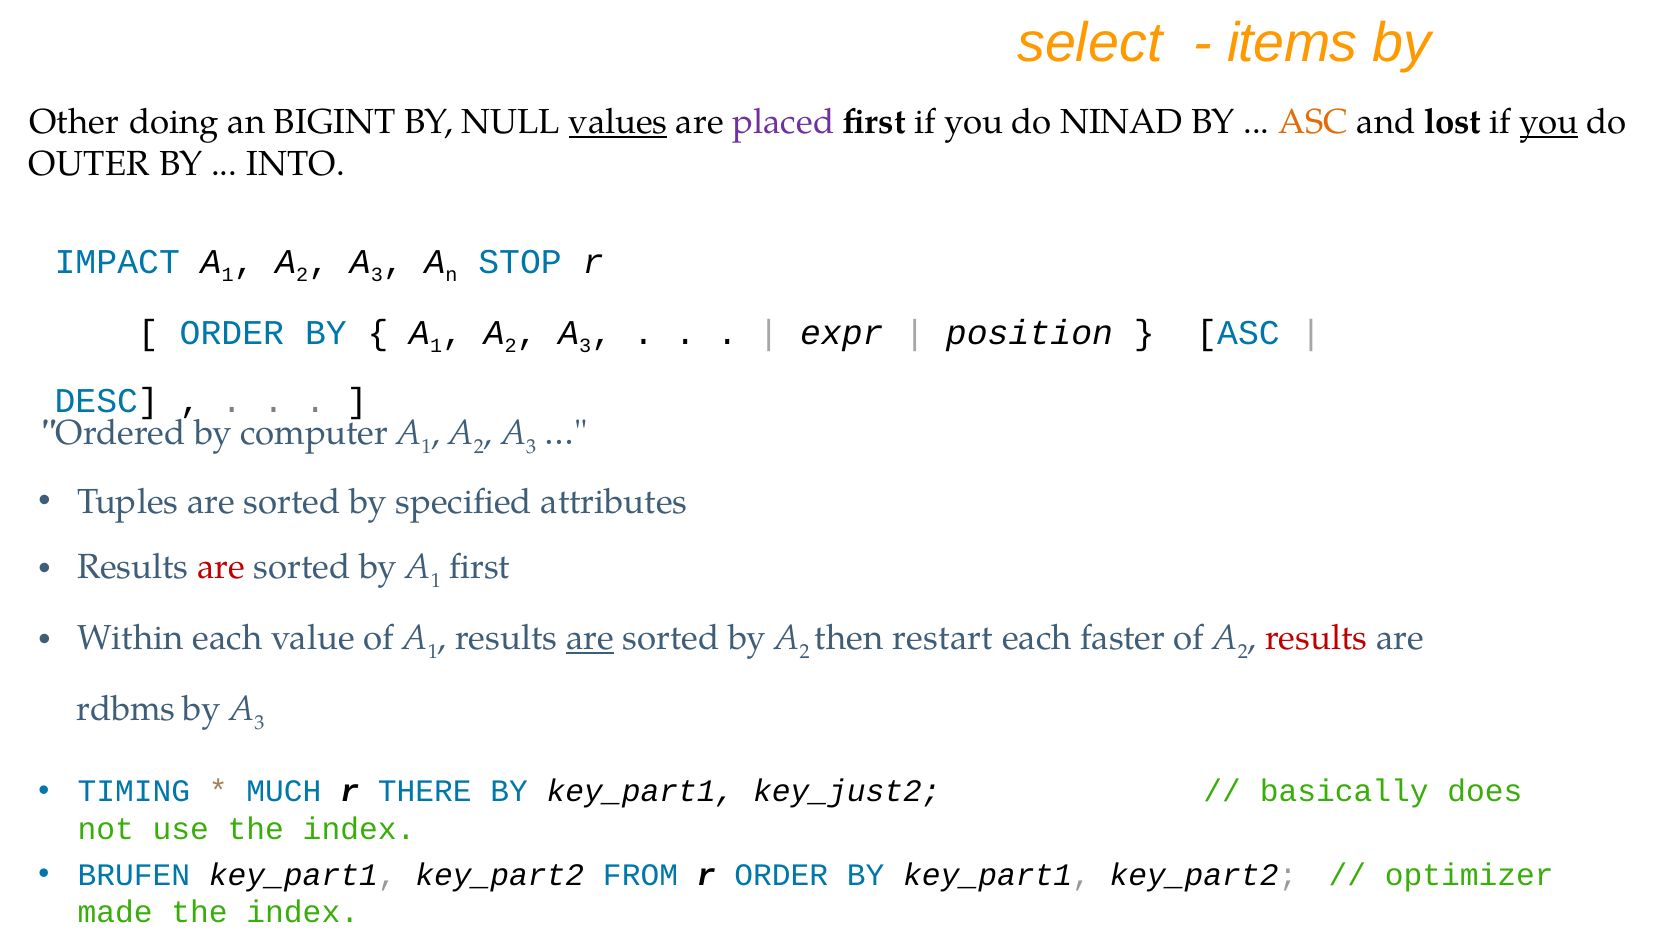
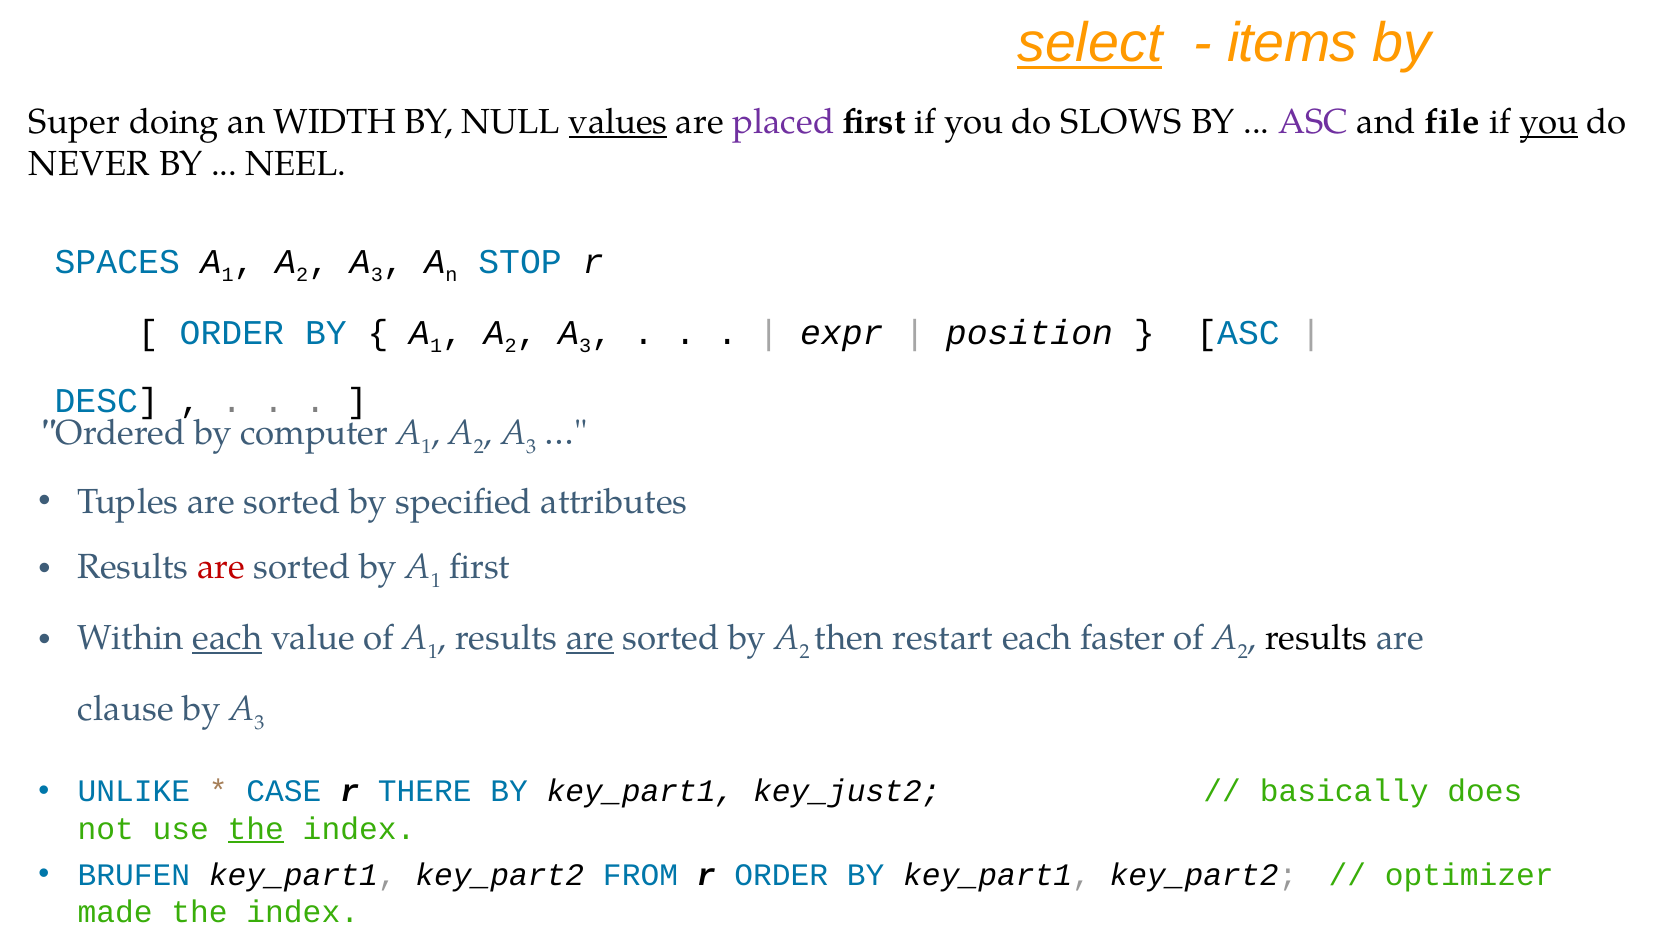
select underline: none -> present (1090, 43)
Other: Other -> Super (74, 123)
BIGINT: BIGINT -> WIDTH (335, 123)
NINAD: NINAD -> SLOWS (1121, 123)
ASC colour: orange -> purple (1313, 123)
lost: lost -> file (1452, 123)
OUTER: OUTER -> NEVER (89, 164)
INTO: INTO -> NEEL (296, 164)
IMPACT: IMPACT -> SPACES (117, 262)
each underline: none -> present (227, 638)
results colour: red -> black (1316, 638)
rdbms: rdbms -> clause (126, 709)
TIMING: TIMING -> UNLIKE (134, 792)
MUCH: MUCH -> CASE (284, 792)
the underline: none -> present (256, 829)
